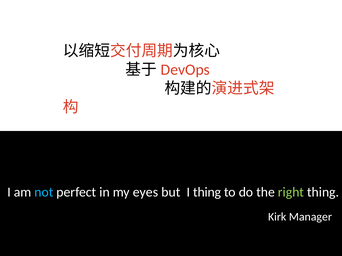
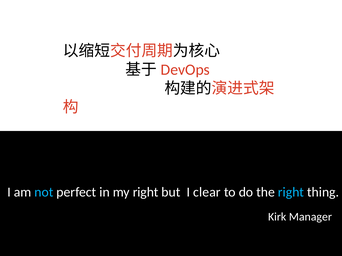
my eyes: eyes -> right (146, 193)
I thing: thing -> clear (207, 193)
right colour: light green -> light blue (291, 193)
